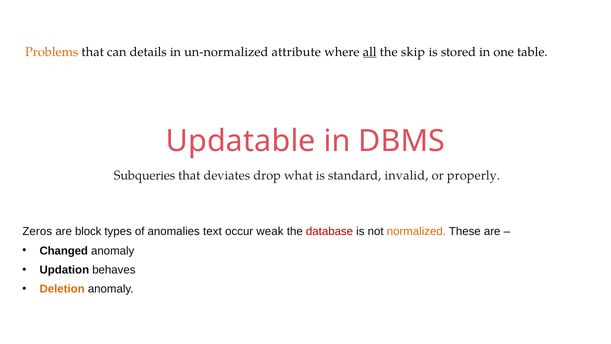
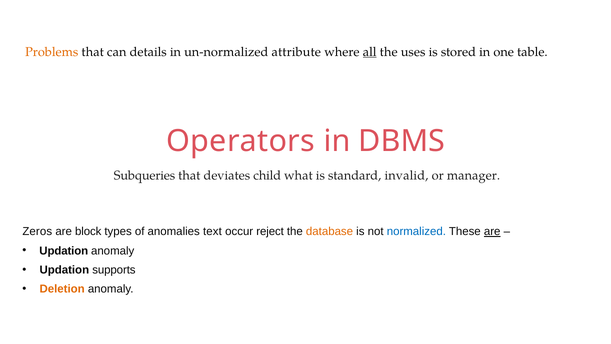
skip: skip -> uses (413, 52)
Updatable: Updatable -> Operators (241, 141)
drop: drop -> child (267, 175)
properly: properly -> manager (474, 175)
weak: weak -> reject (270, 231)
database colour: red -> orange (330, 231)
normalized colour: orange -> blue (416, 231)
are underline: none -> present (492, 231)
Changed: Changed -> Updation (64, 251)
behaves: behaves -> supports (114, 270)
